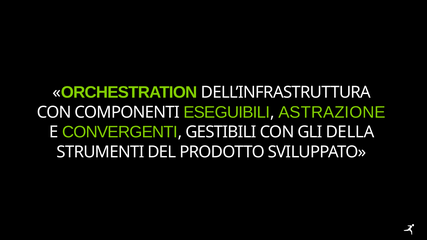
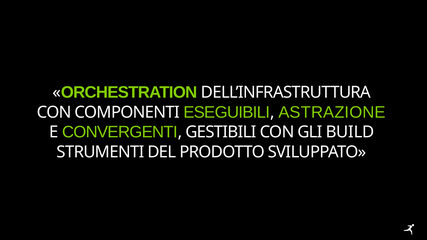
DELLA: DELLA -> BUILD (350, 132)
